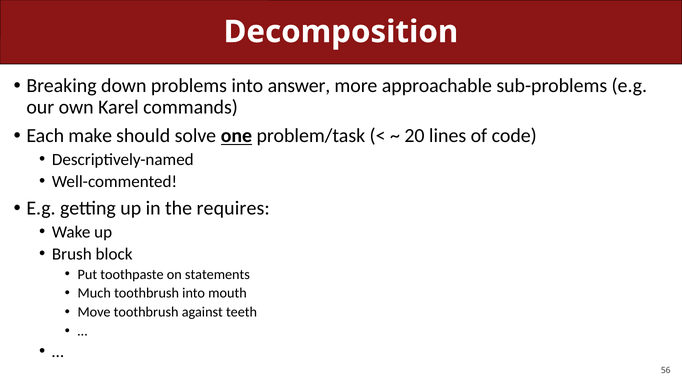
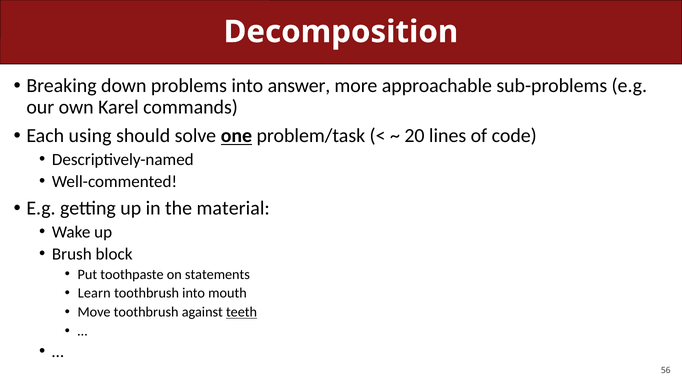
make: make -> using (90, 136)
requires: requires -> material (233, 208)
Much: Much -> Learn (94, 293)
teeth underline: none -> present (242, 312)
